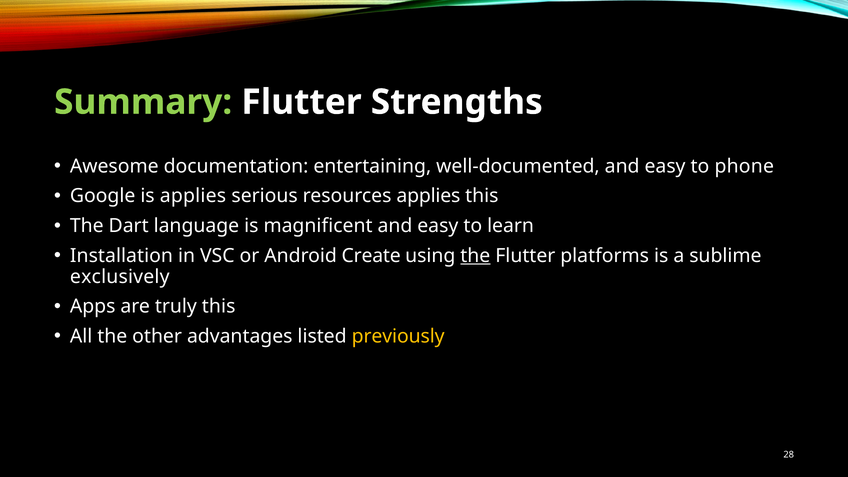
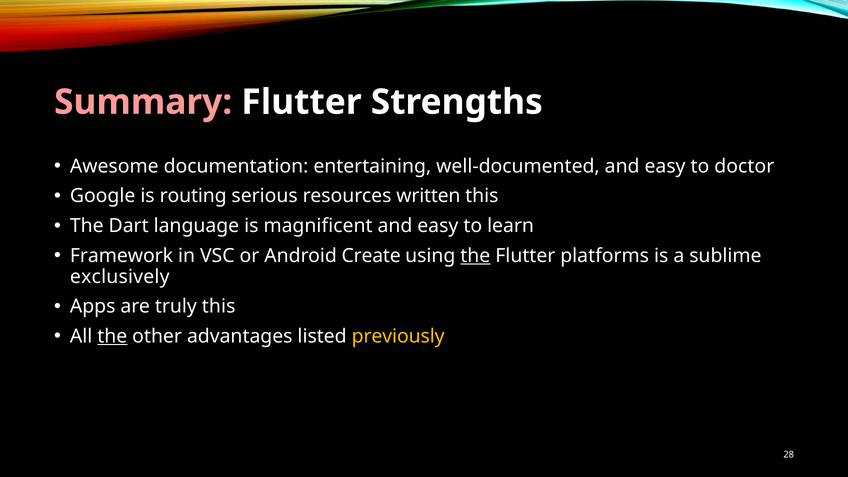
Summary colour: light green -> pink (143, 102)
phone: phone -> doctor (744, 166)
is applies: applies -> routing (193, 196)
resources applies: applies -> written (428, 196)
Installation: Installation -> Framework (122, 256)
the underline: none -> present (112, 336)
